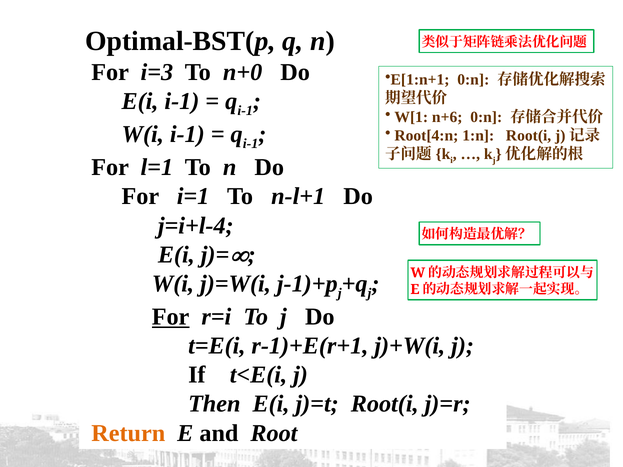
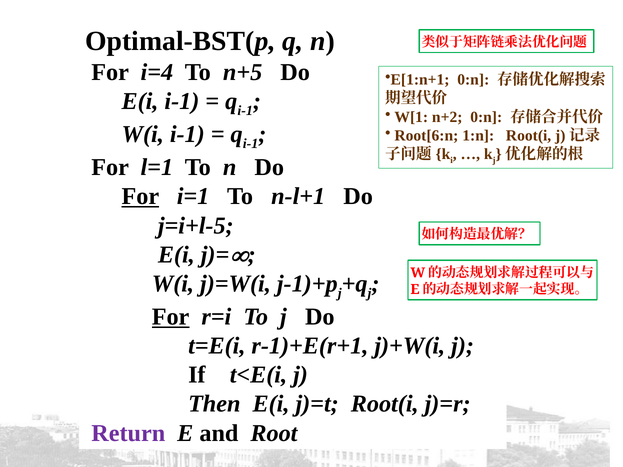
i=3: i=3 -> i=4 (157, 72)
n+0: n+0 -> n+5 (243, 72)
n+6: n+6 -> n+2 (447, 117)
Root[4:n: Root[4:n -> Root[6:n (426, 136)
For underline: none -> present (140, 197)
j=i+l-4: j=i+l-4 -> j=i+l-5 (196, 226)
Return colour: orange -> purple (128, 433)
